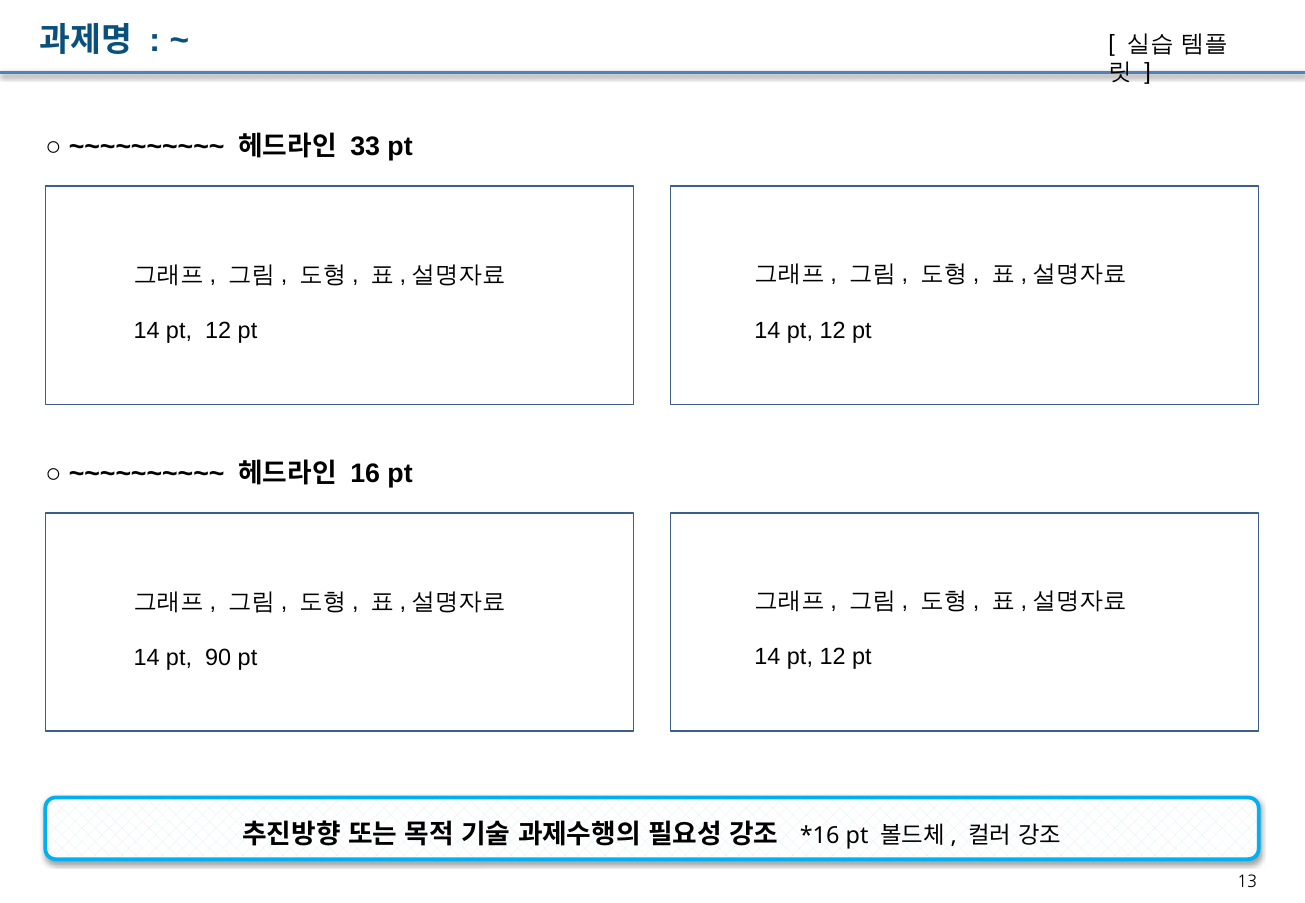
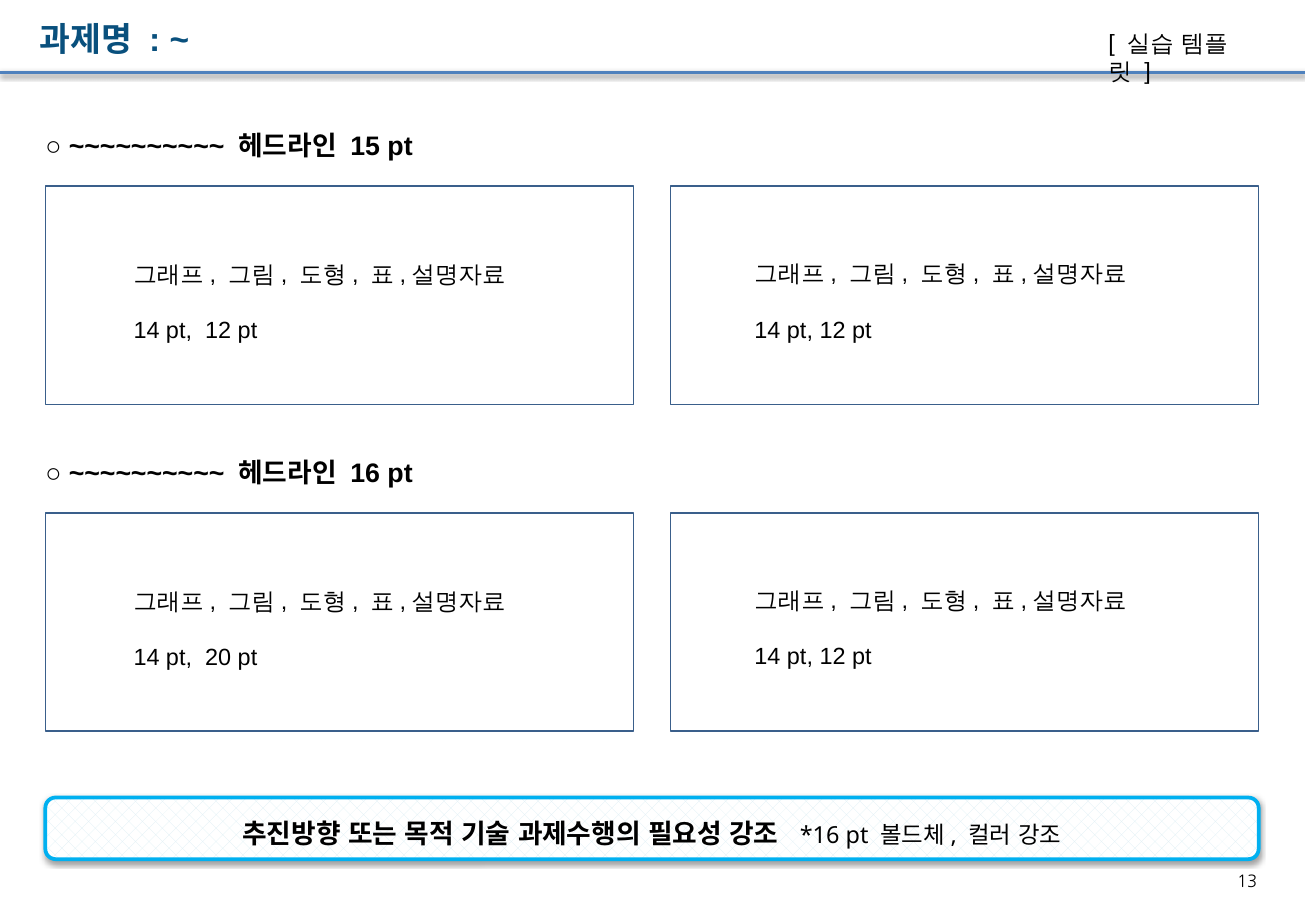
33: 33 -> 15 (365, 147)
90: 90 -> 20 (218, 658)
